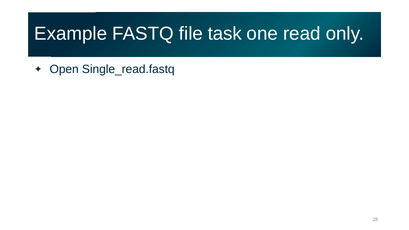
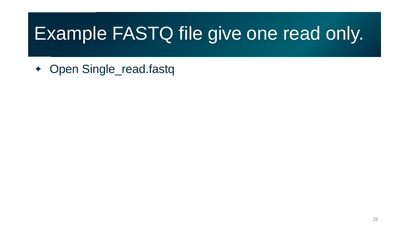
task: task -> give (225, 34)
